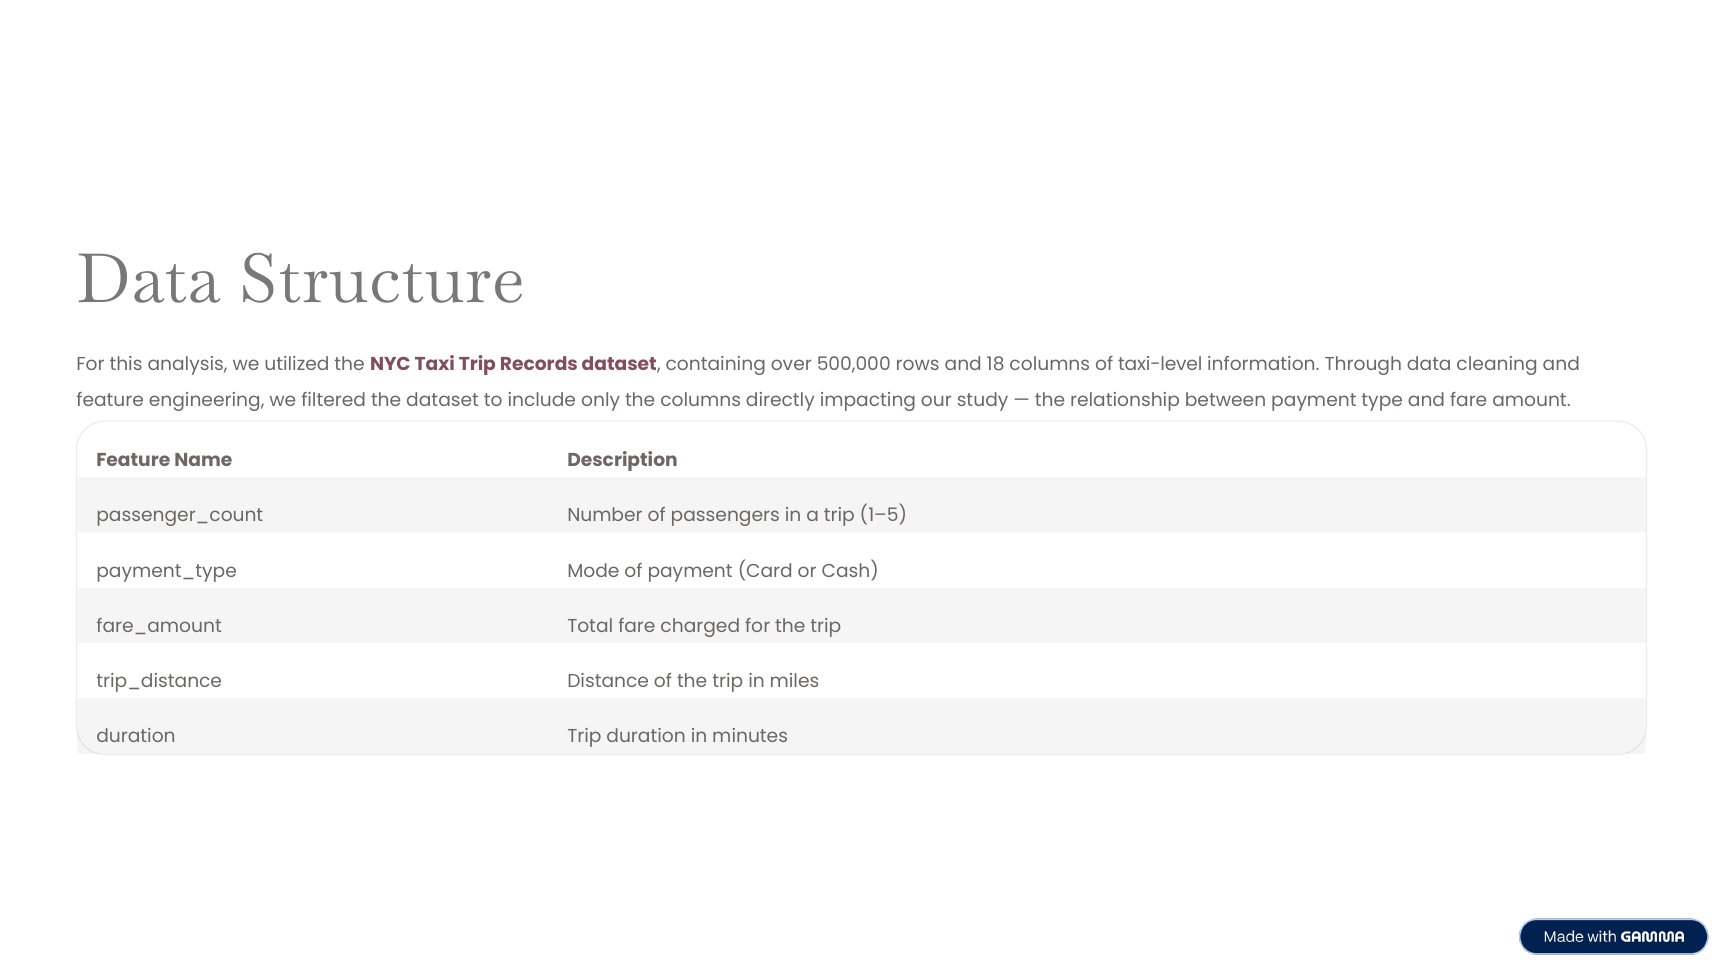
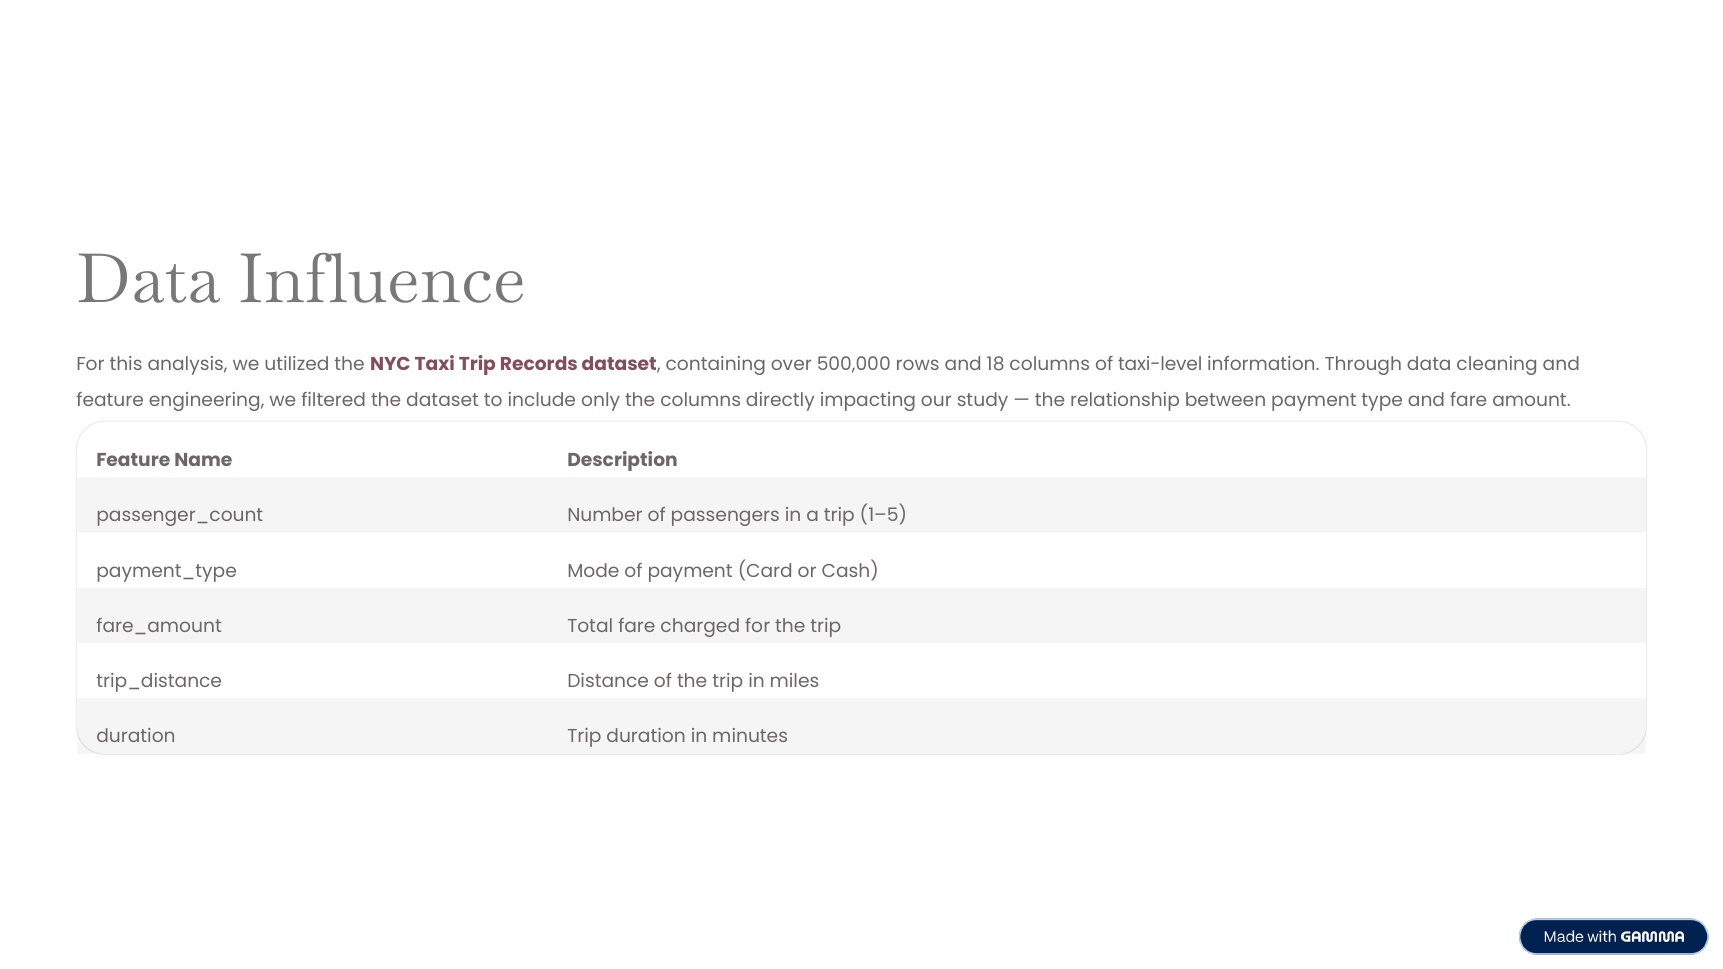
Structure: Structure -> Influence (382, 281)
